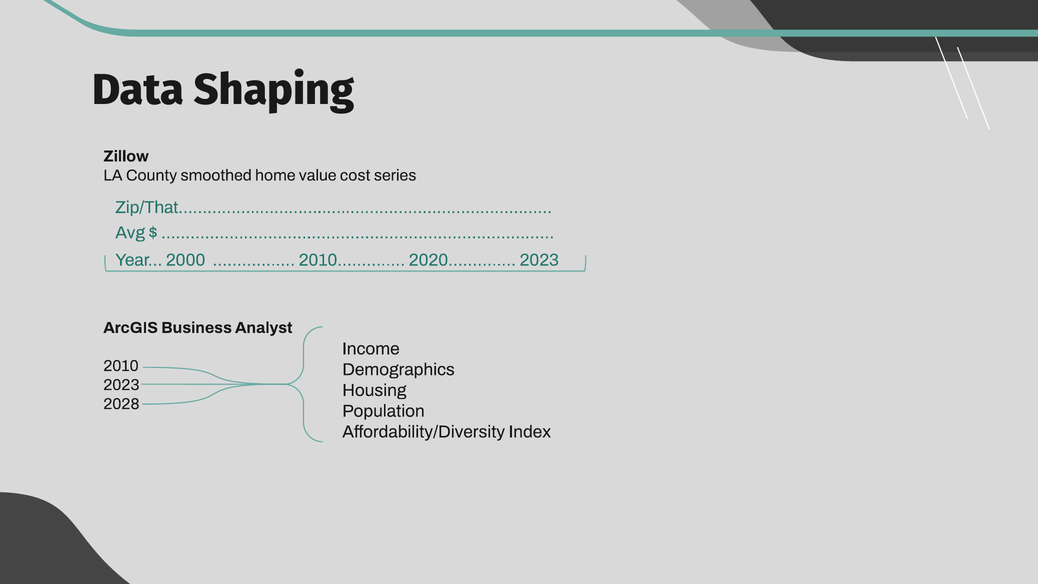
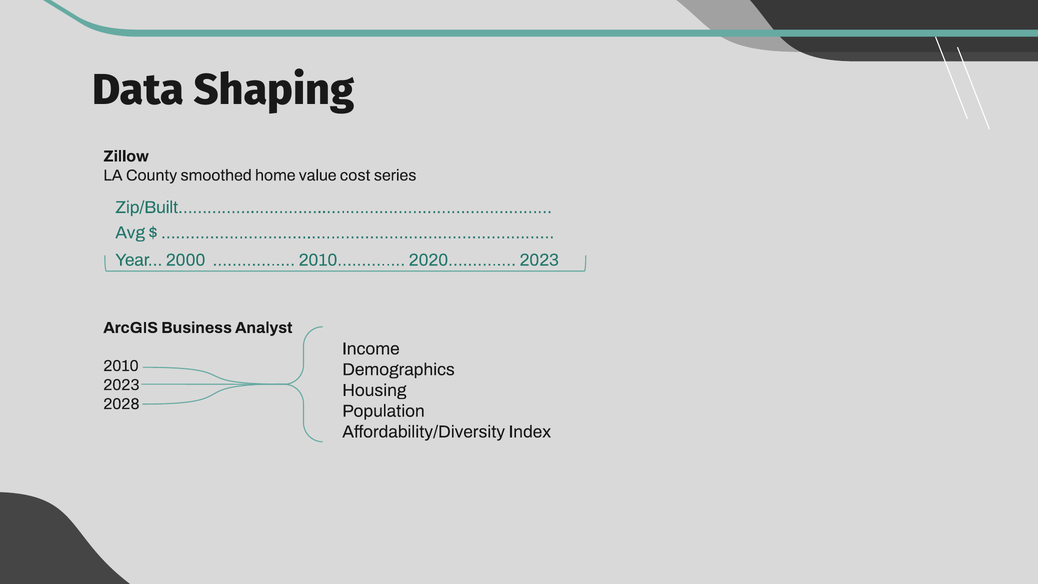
Zip/That……………..…………..…..……………………………………: Zip/That……………..…………..…..…………………………………… -> Zip/Built……………..…………..…..…………………………………… (334, 207)
